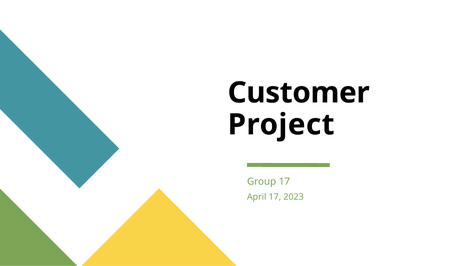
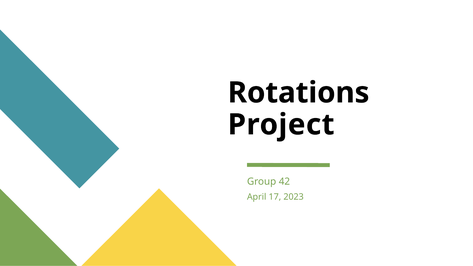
Customer: Customer -> Rotations (299, 93)
Group 17: 17 -> 42 (284, 182)
